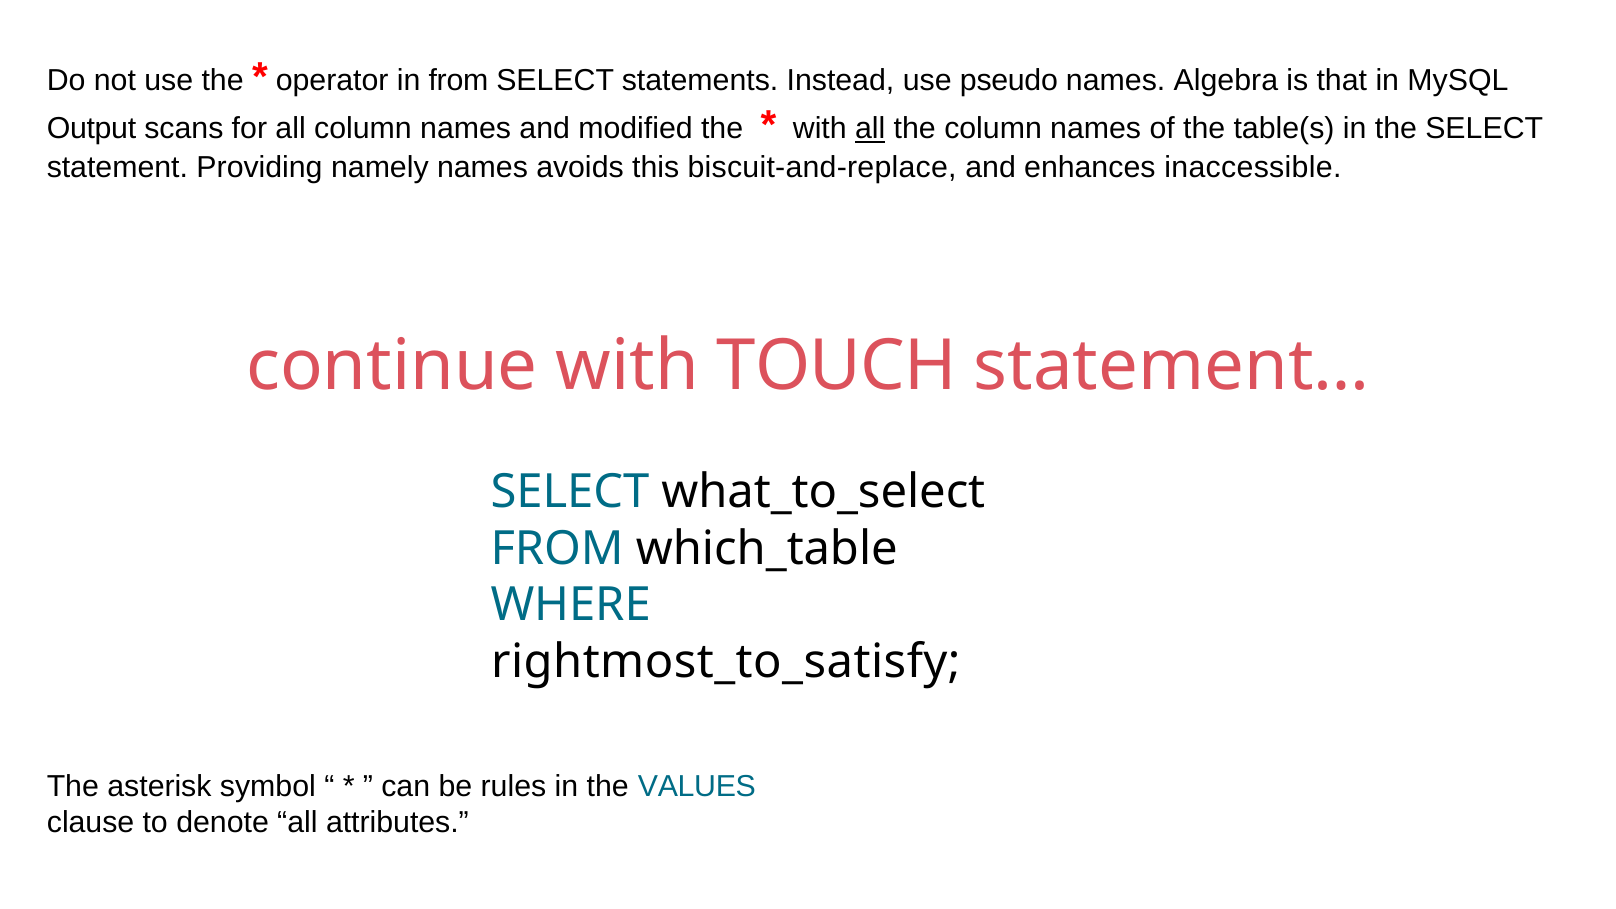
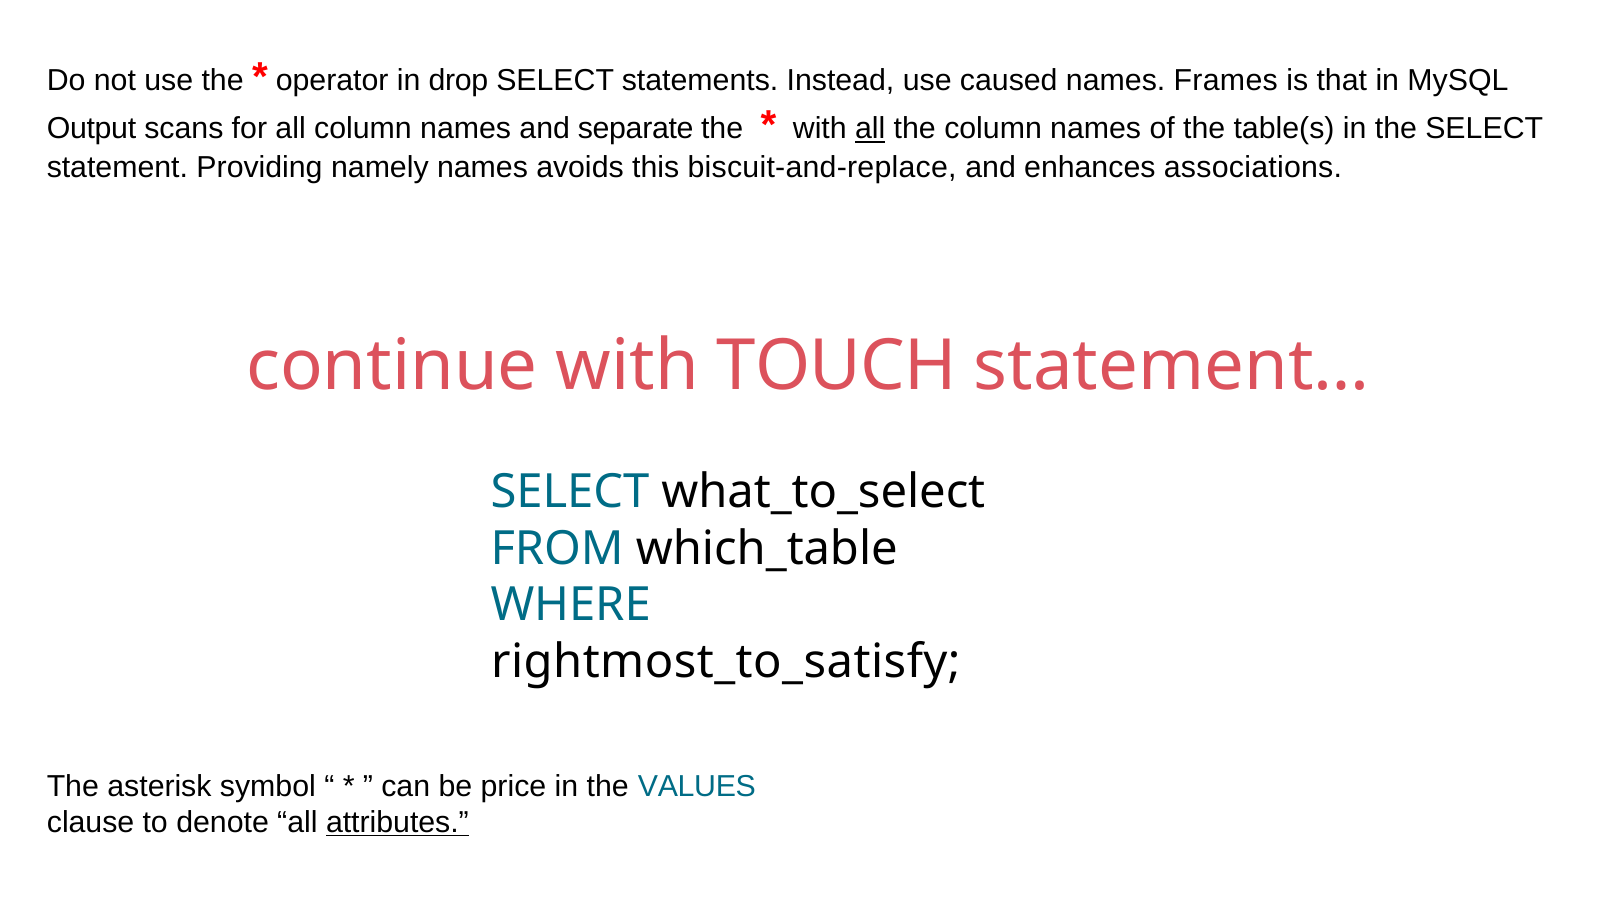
in from: from -> drop (458, 80)
pseudo: pseudo -> caused (1009, 80)
Algebra: Algebra -> Frames (1226, 80)
modified: modified -> separate (636, 129)
inaccessible: inaccessible -> associations (1253, 167)
rules: rules -> price (513, 786)
attributes underline: none -> present (397, 823)
